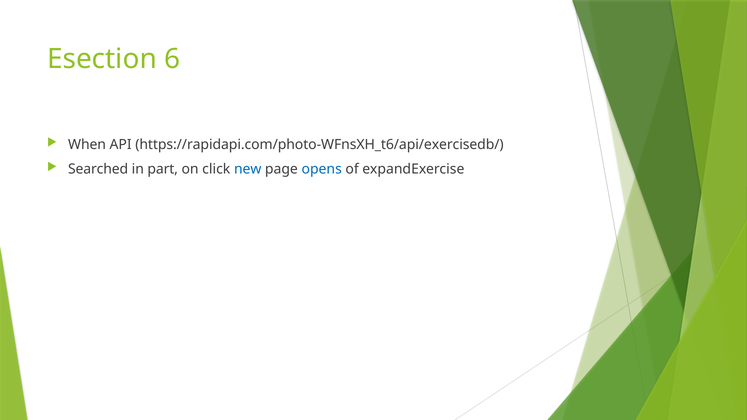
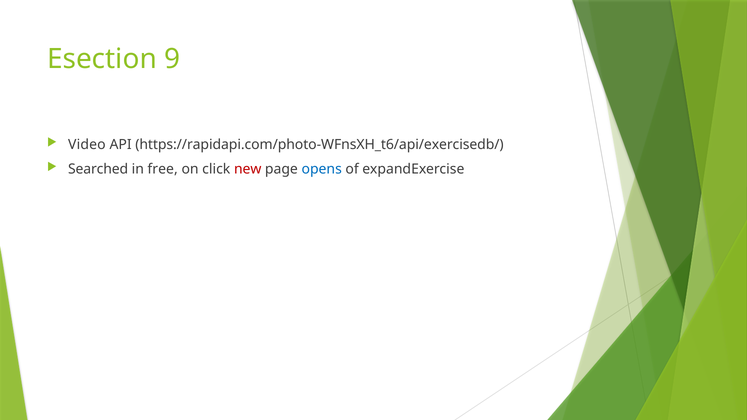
6: 6 -> 9 (172, 59)
When: When -> Video (87, 145)
part: part -> free (163, 169)
new colour: blue -> red (248, 169)
